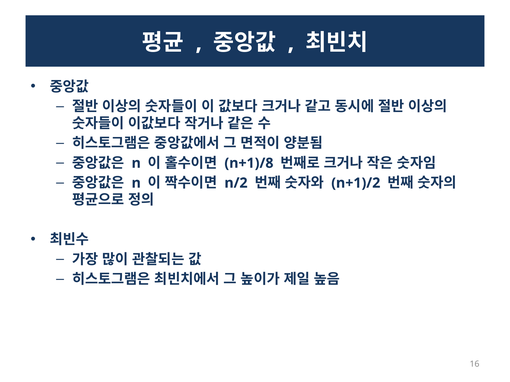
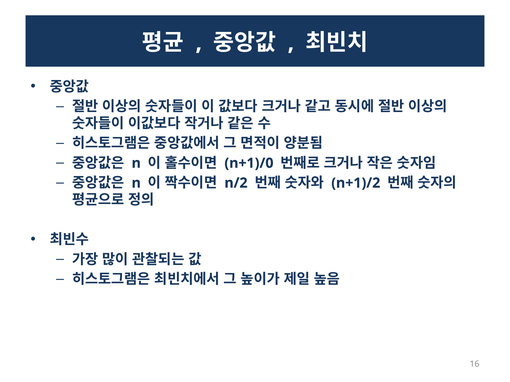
n+1)/8: n+1)/8 -> n+1)/0 (249, 163)
